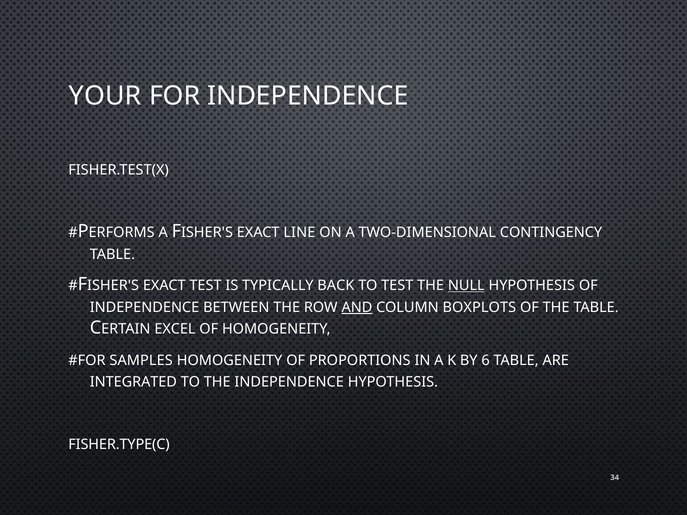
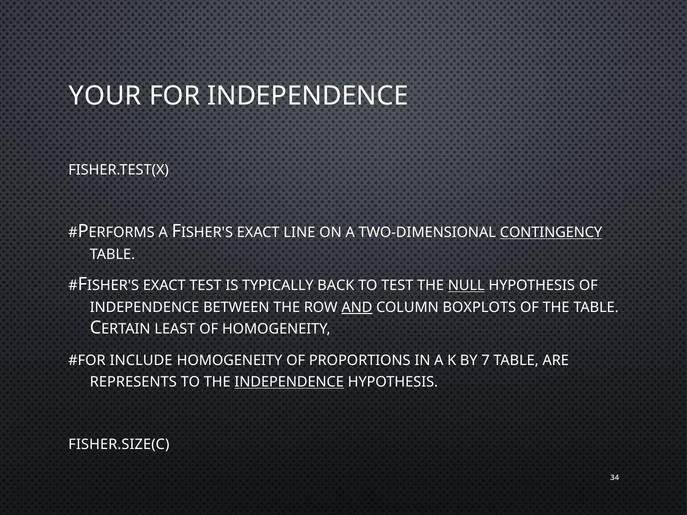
CONTINGENCY underline: none -> present (551, 233)
EXCEL: EXCEL -> LEAST (175, 329)
SAMPLES: SAMPLES -> INCLUDE (141, 360)
6: 6 -> 7 (486, 360)
INTEGRATED: INTEGRATED -> REPRESENTS (133, 382)
INDEPENDENCE underline: none -> present (289, 382)
FISHER.TYPE(C: FISHER.TYPE(C -> FISHER.SIZE(C (119, 445)
